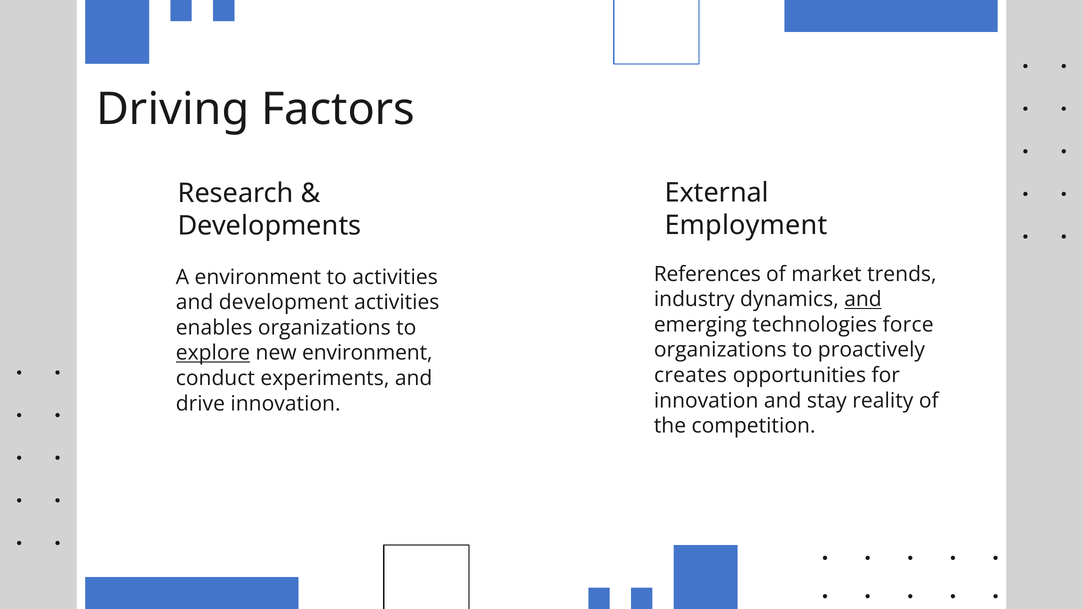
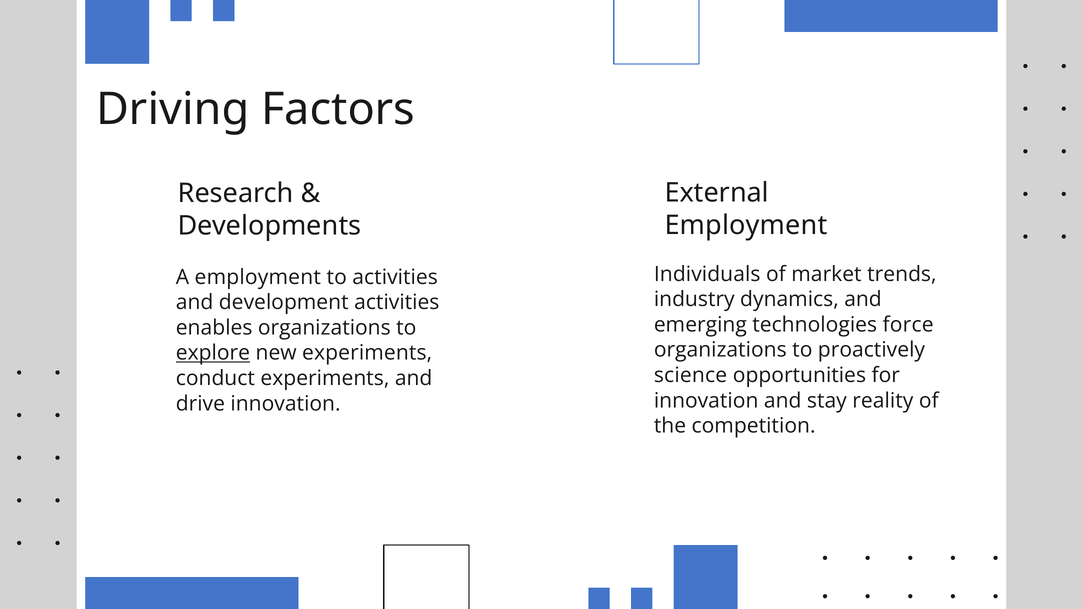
References: References -> Individuals (707, 274)
A environment: environment -> employment (258, 277)
and underline: present -> none (863, 300)
new environment: environment -> experiments (367, 353)
creates: creates -> science (691, 375)
